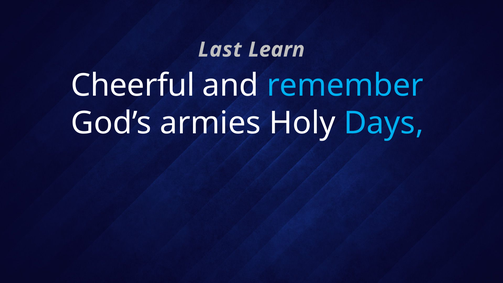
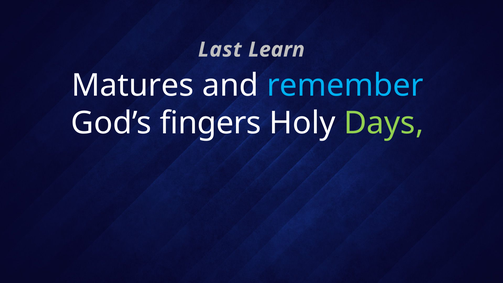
Cheerful: Cheerful -> Matures (133, 85)
armies: armies -> fingers (211, 123)
Days colour: light blue -> light green (384, 123)
